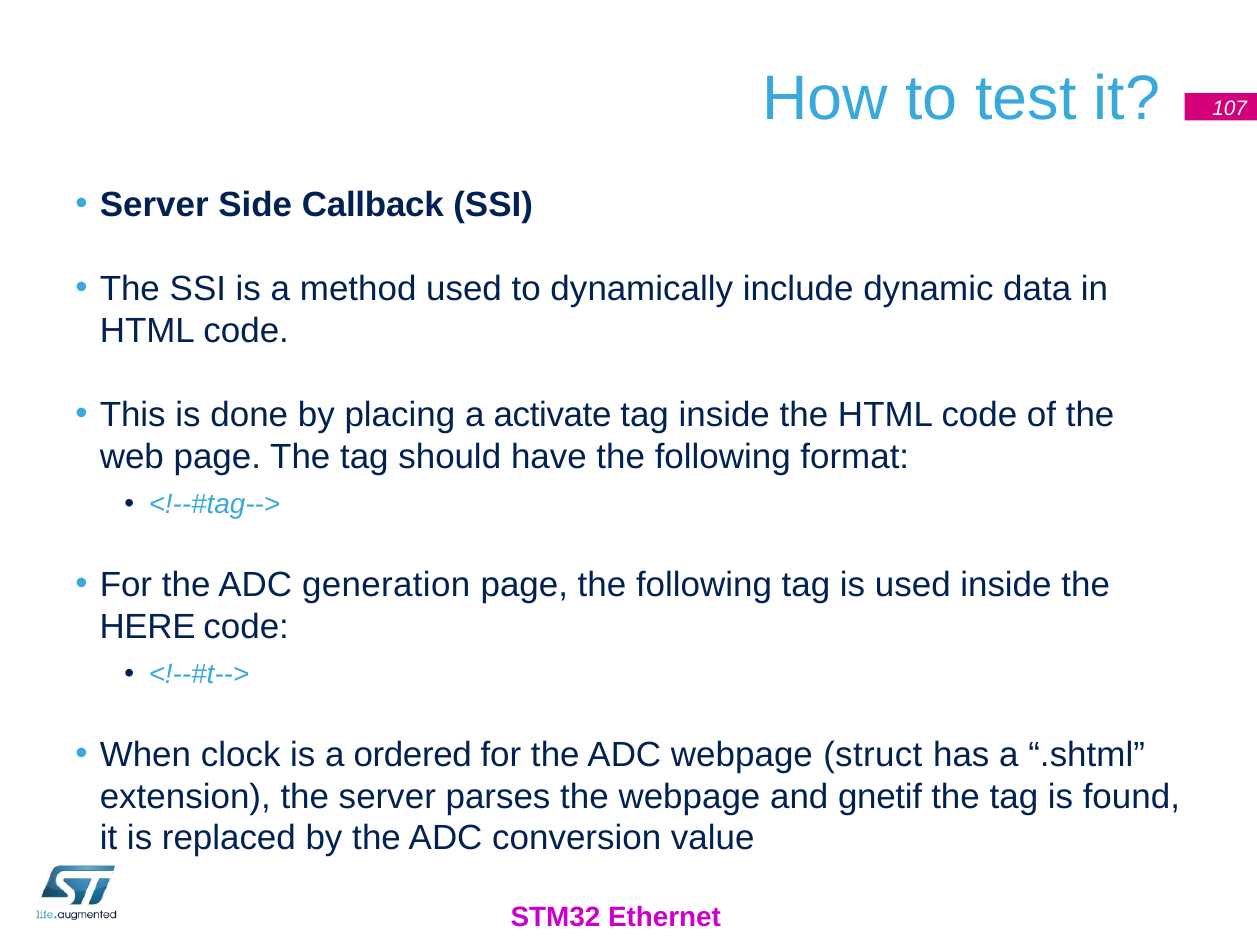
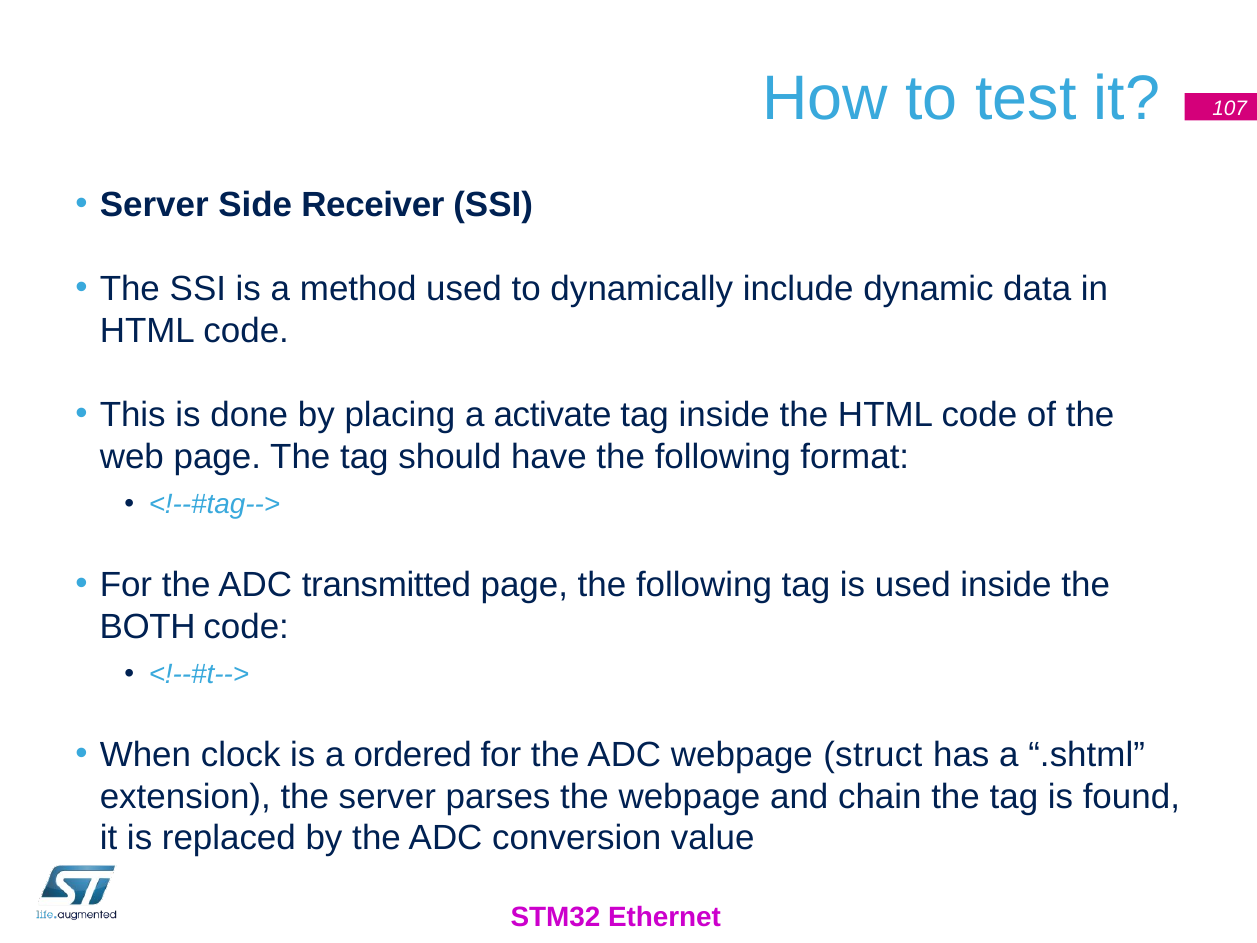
Callback: Callback -> Receiver (373, 205)
generation: generation -> transmitted (387, 585)
HERE: HERE -> BOTH (148, 627)
gnetif: gnetif -> chain (880, 796)
